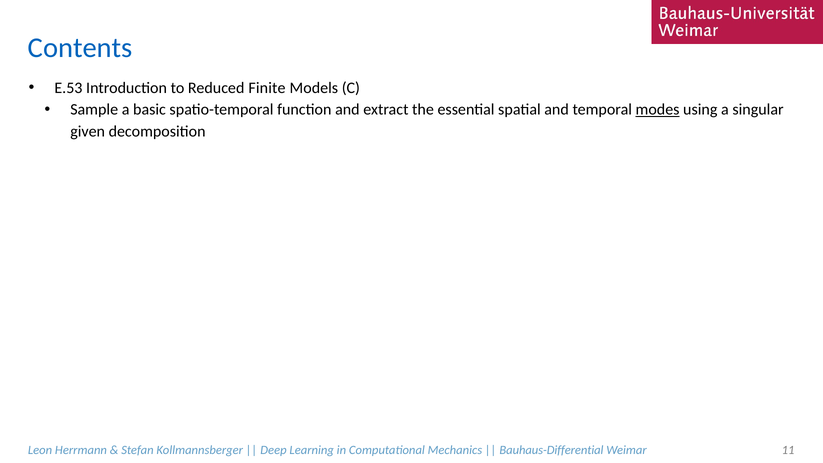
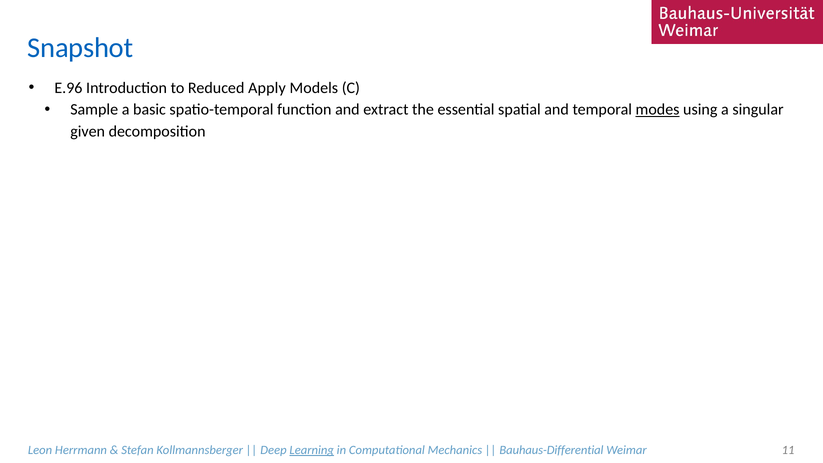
Contents: Contents -> Snapshot (80, 48)
E.53: E.53 -> E.96 (68, 88)
Finite: Finite -> Apply (267, 88)
Learning underline: none -> present (312, 450)
